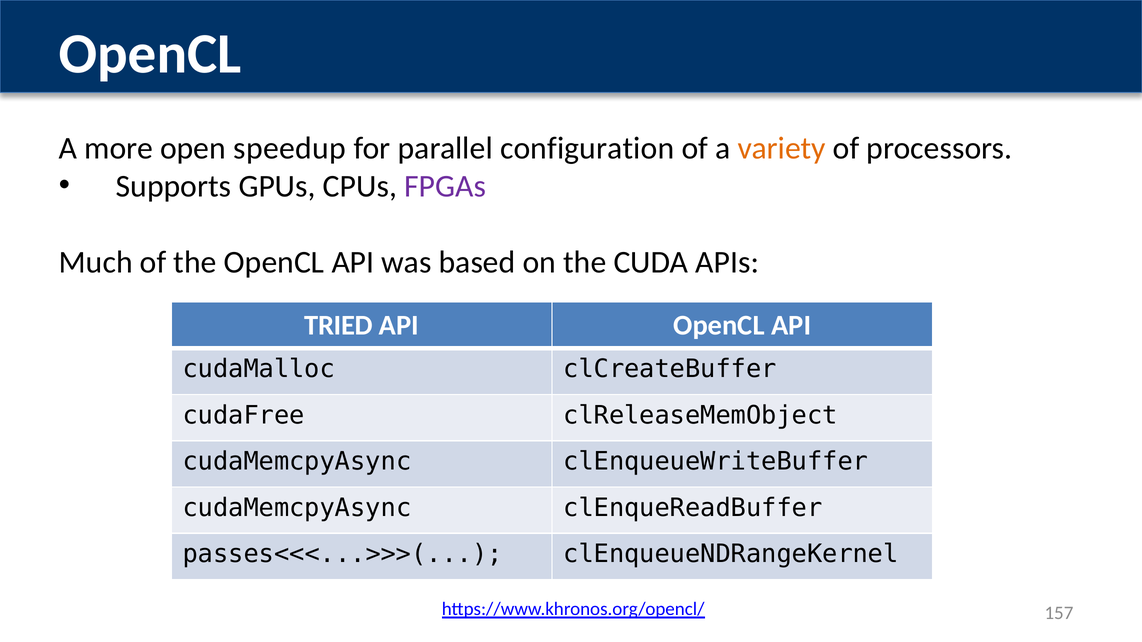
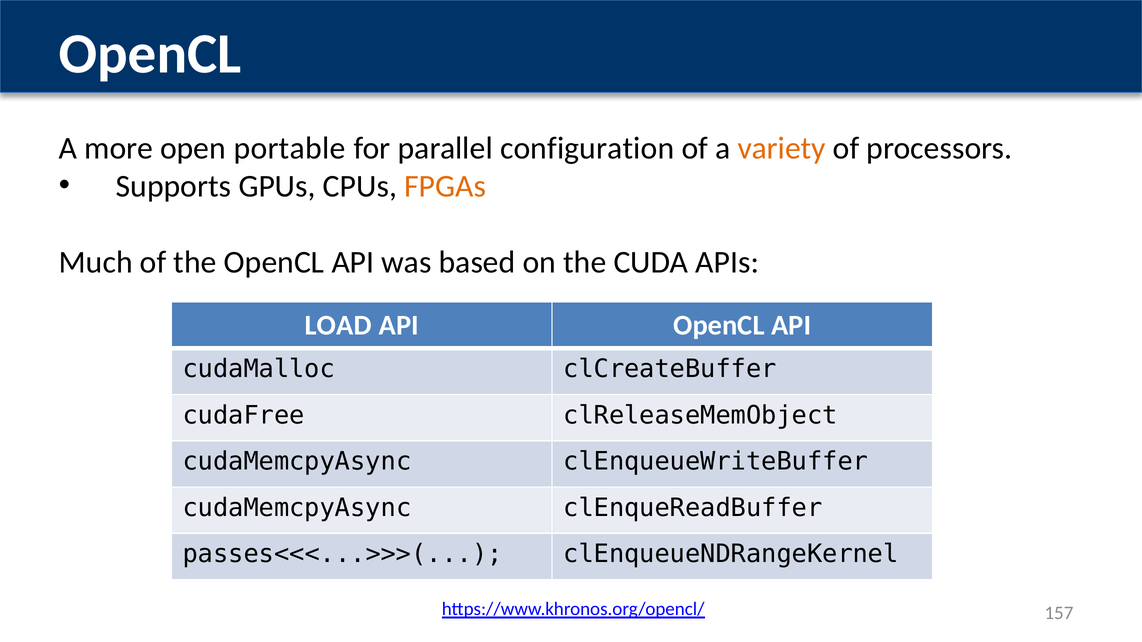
speedup: speedup -> portable (290, 148)
FPGAs colour: purple -> orange (445, 186)
TRIED: TRIED -> LOAD (338, 326)
